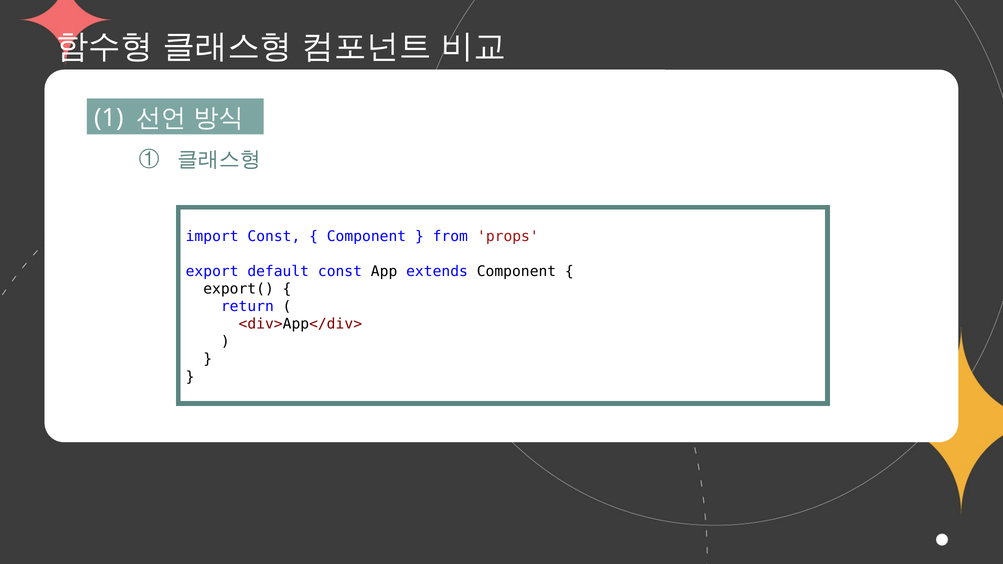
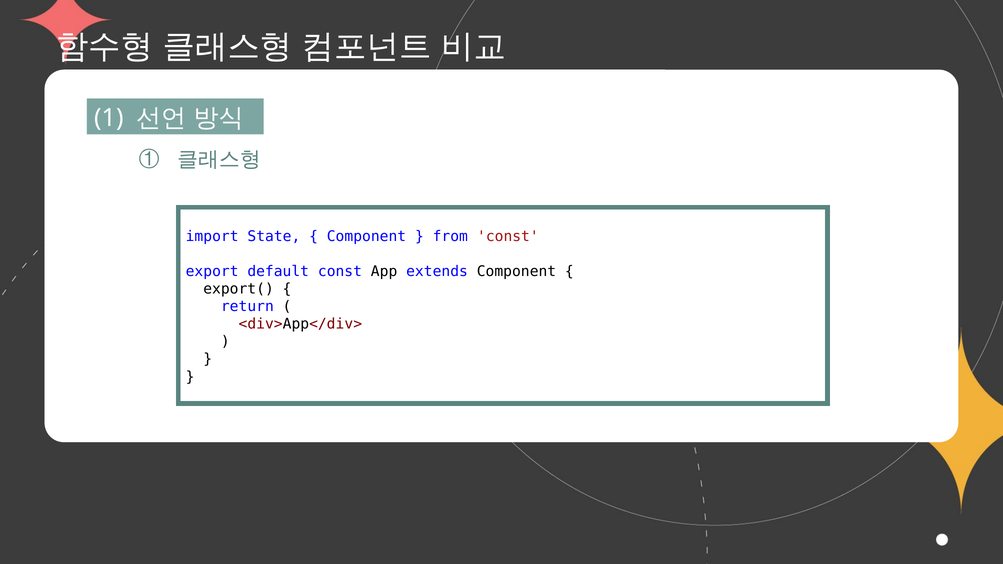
import Const: Const -> State (274, 236)
from props: props -> const (508, 236)
